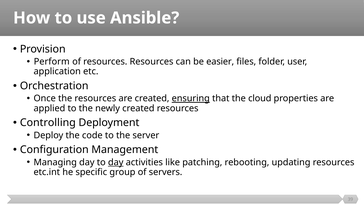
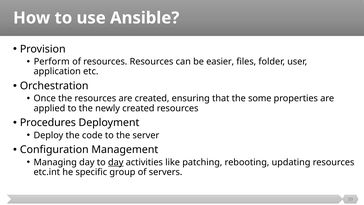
ensuring underline: present -> none (191, 98)
cloud: cloud -> some (260, 98)
Controlling: Controlling -> Procedures (48, 123)
